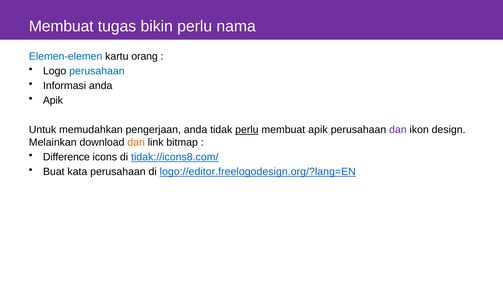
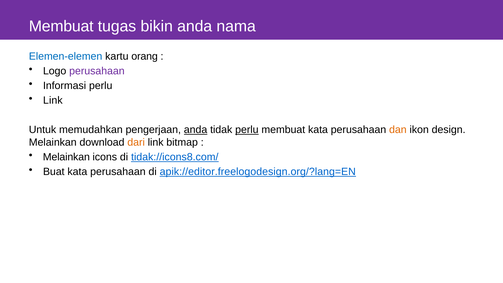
bikin perlu: perlu -> anda (195, 26)
perusahaan colour: blue -> purple (97, 71)
Informasi anda: anda -> perlu (101, 86)
Apik: Apik -> Link (53, 100)
anda underline: none -> present (196, 130)
membuat apik: apik -> kata (318, 130)
dan colour: purple -> orange (398, 130)
Difference: Difference -> Melainkan (66, 157)
logo://editor.freelogodesign.org/?lang=EN: logo://editor.freelogodesign.org/?lang=EN -> apik://editor.freelogodesign.org/?lang=EN (258, 172)
